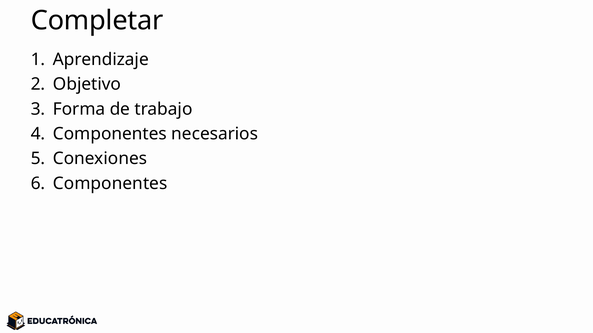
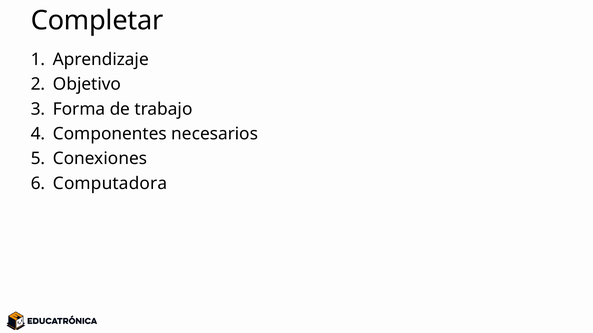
Componentes: Componentes -> Computadora (110, 184)
